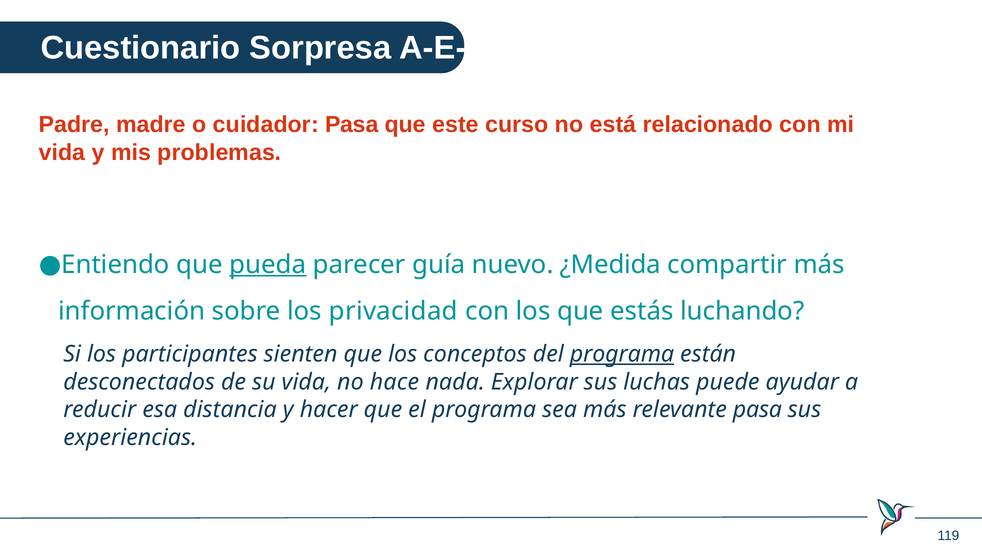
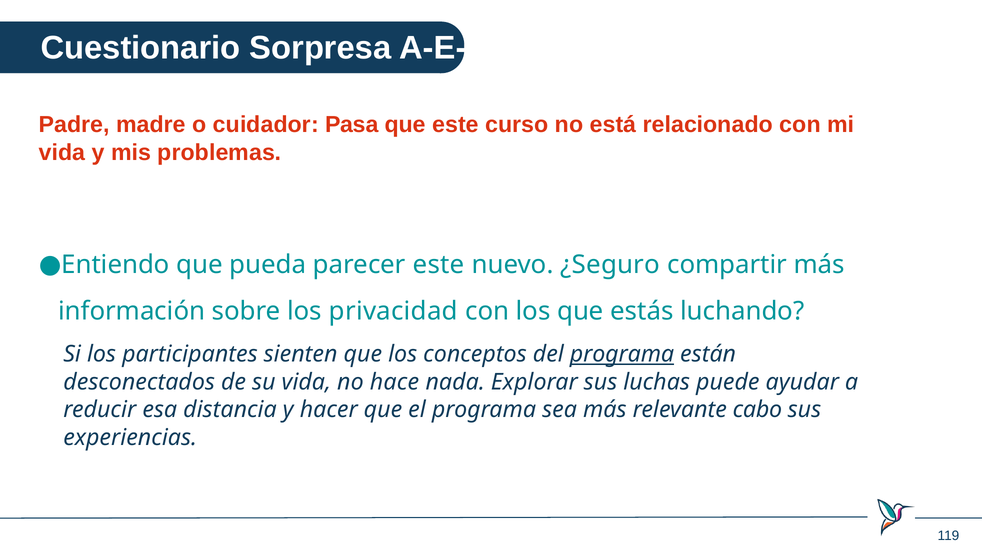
pueda underline: present -> none (268, 265)
parecer guía: guía -> este (439, 265)
¿Medida: ¿Medida -> ¿Seguro (610, 265)
relevante pasa: pasa -> cabo (757, 410)
